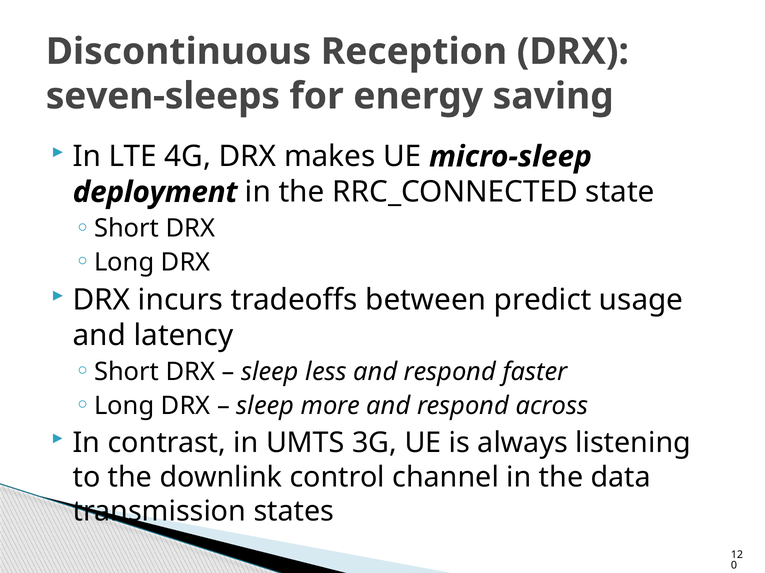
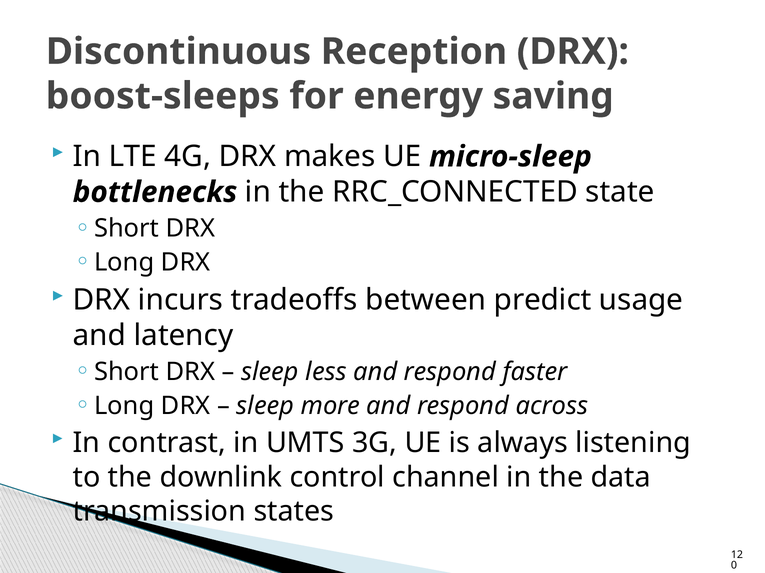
seven-sleeps: seven-sleeps -> boost-sleeps (163, 96)
deployment: deployment -> bottlenecks (155, 192)
